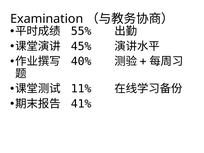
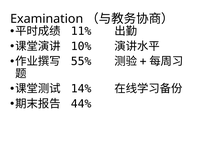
55%: 55% -> 11% (81, 31)
45%: 45% -> 10% (81, 46)
40%: 40% -> 55% (81, 61)
11%: 11% -> 14% (81, 89)
41%: 41% -> 44% (81, 104)
